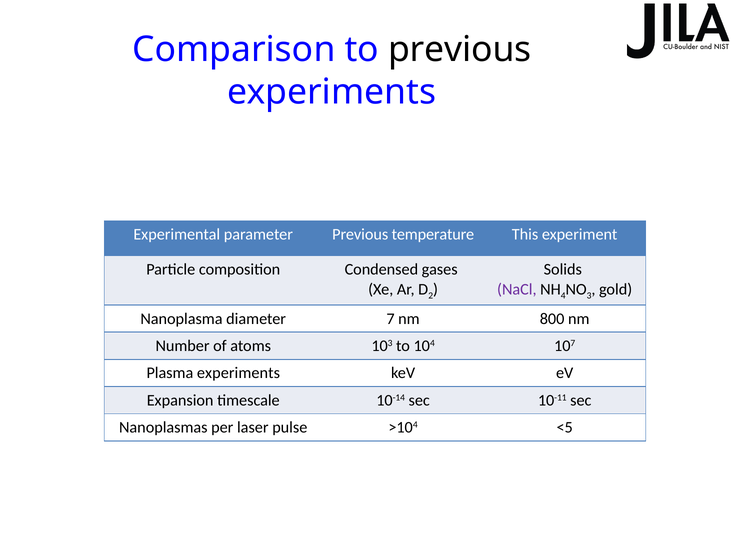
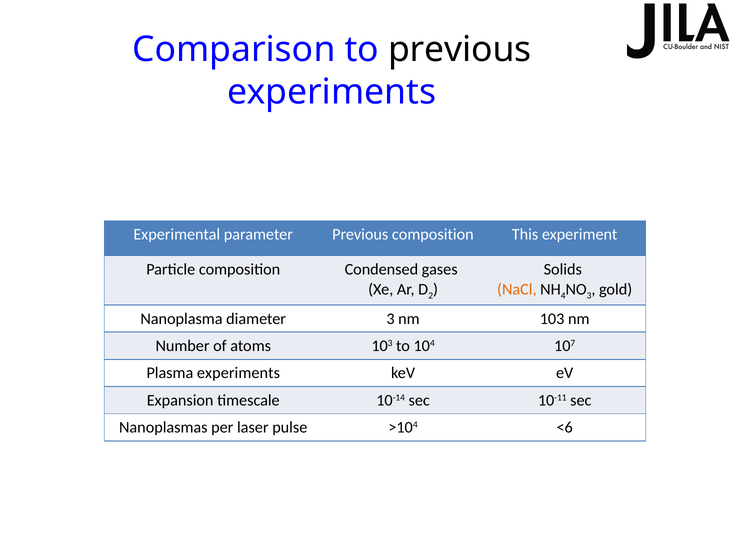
Previous temperature: temperature -> composition (433, 235)
NaCl colour: purple -> orange (517, 289)
diameter 7: 7 -> 3 (391, 319)
nm 800: 800 -> 103 (552, 319)
<5: <5 -> <6 (565, 428)
